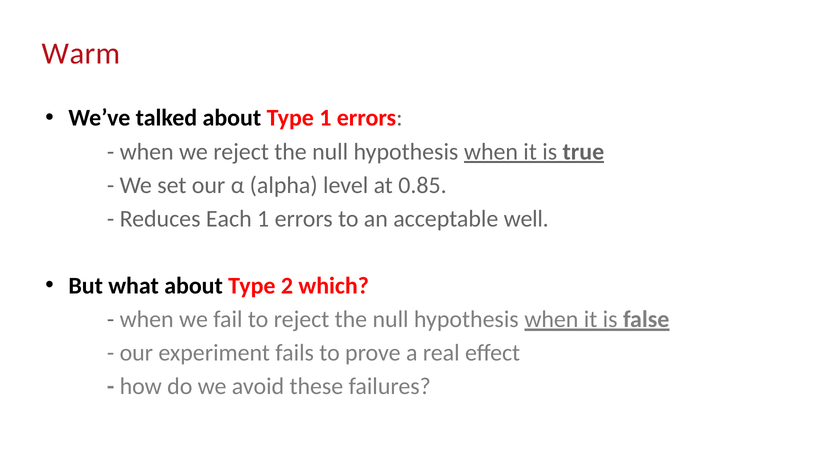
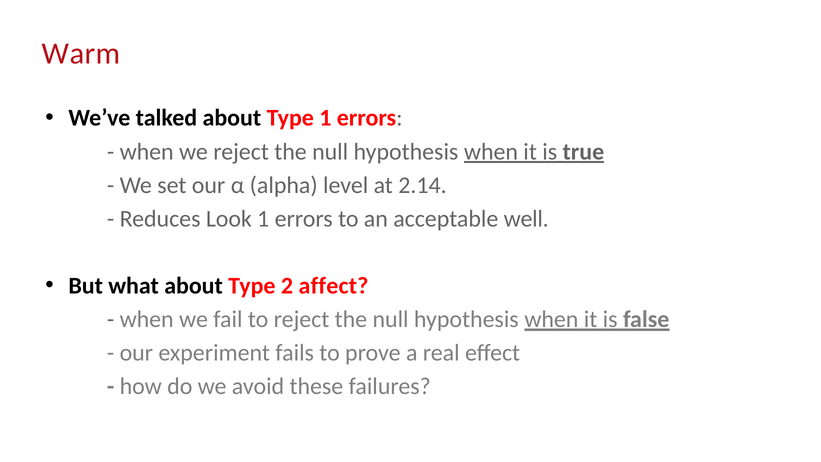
0.85: 0.85 -> 2.14 (422, 185)
Each: Each -> Look (229, 219)
which: which -> affect (334, 286)
